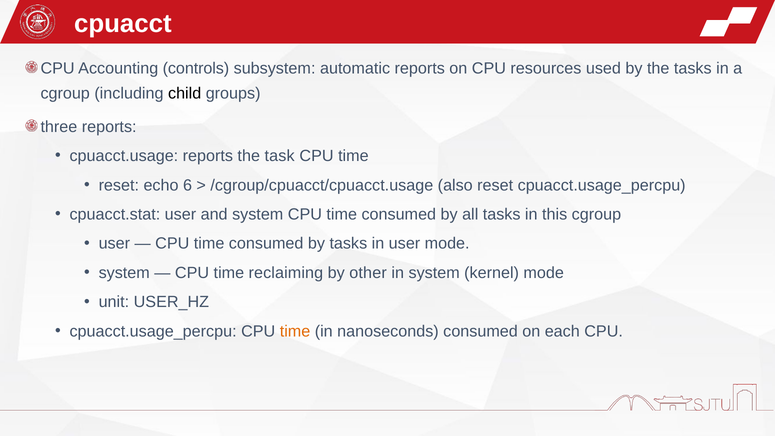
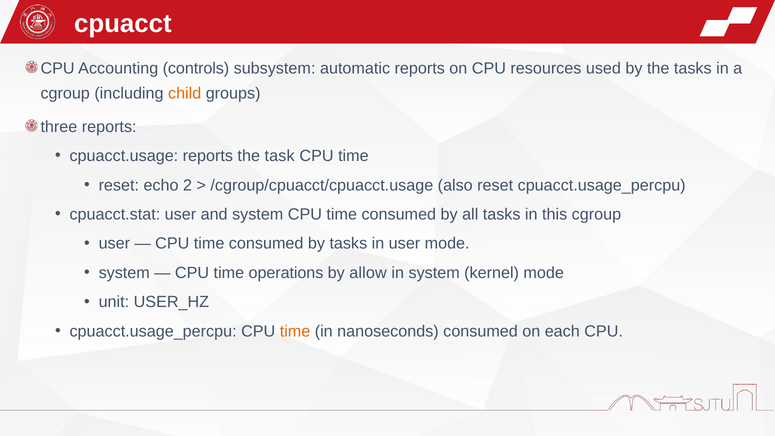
child colour: black -> orange (185, 93)
6: 6 -> 2 (188, 185)
reclaiming: reclaiming -> operations (286, 273)
other: other -> allow (368, 273)
